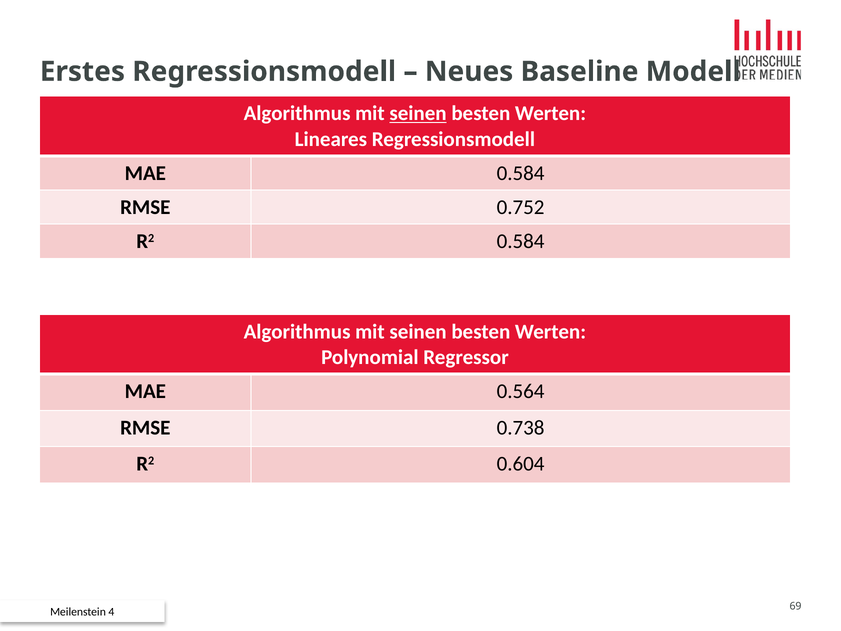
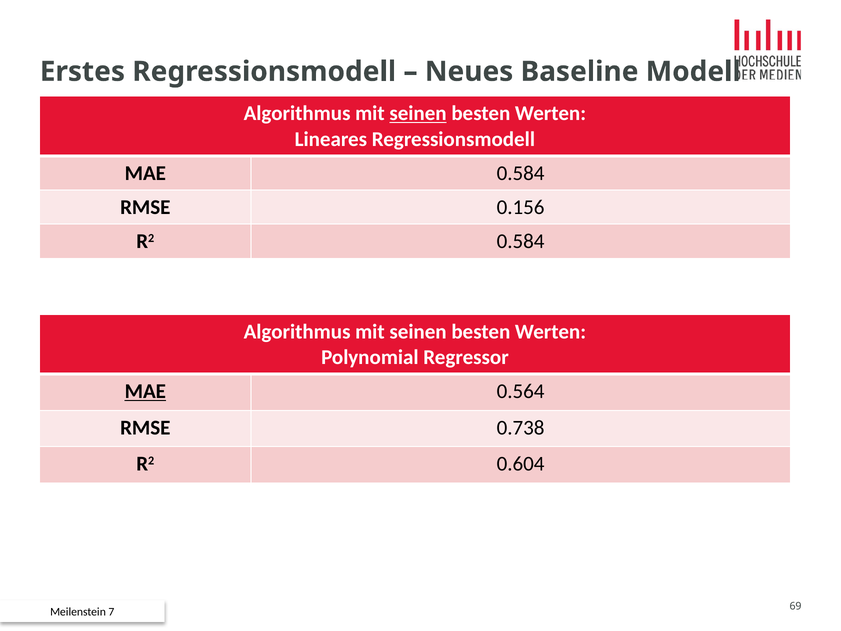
0.752: 0.752 -> 0.156 (521, 207)
MAE underline: none -> present (145, 391)
4: 4 -> 7 (111, 612)
